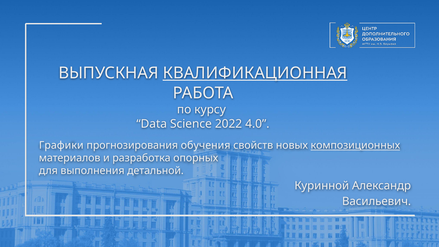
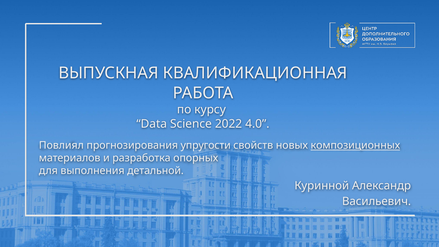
КВАЛИФИКАЦИОННАЯ underline: present -> none (255, 73)
Графики: Графики -> Повлиял (61, 145)
обучения: обучения -> упругости (206, 145)
